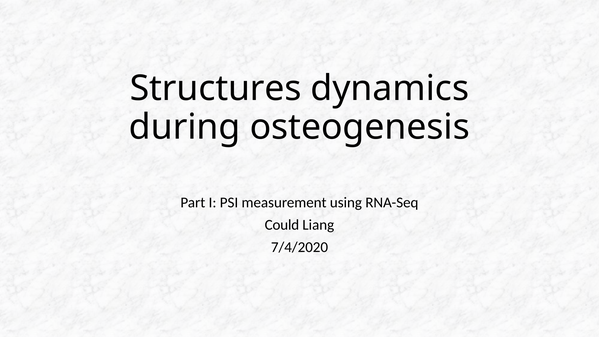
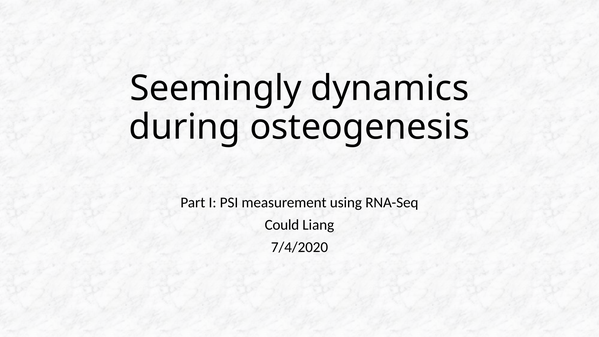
Structures: Structures -> Seemingly (216, 89)
